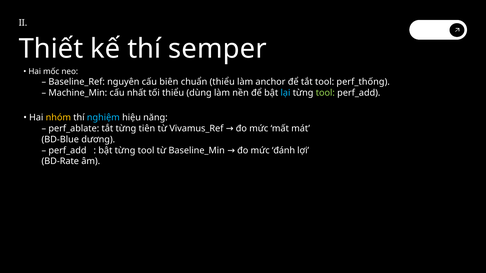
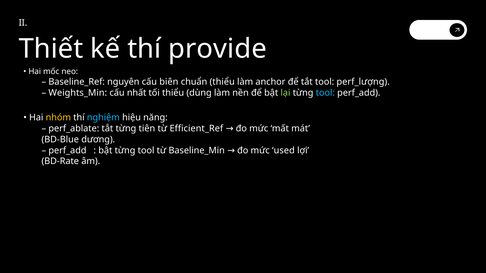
semper: semper -> provide (218, 49)
perf_thống: perf_thống -> perf_lượng (363, 82)
Machine_Min: Machine_Min -> Weights_Min (78, 93)
lại colour: light blue -> light green (285, 93)
tool colour: light green -> light blue (325, 93)
Vivamus_Ref: Vivamus_Ref -> Efficient_Ref (196, 129)
đánh: đánh -> used (283, 151)
